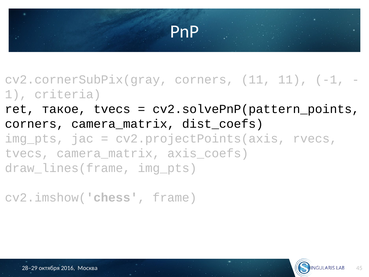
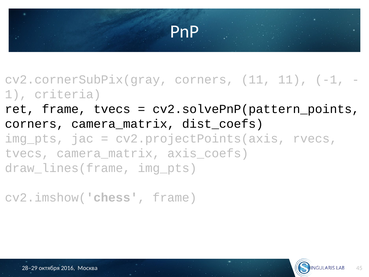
ret такое: такое -> frame (64, 109)
